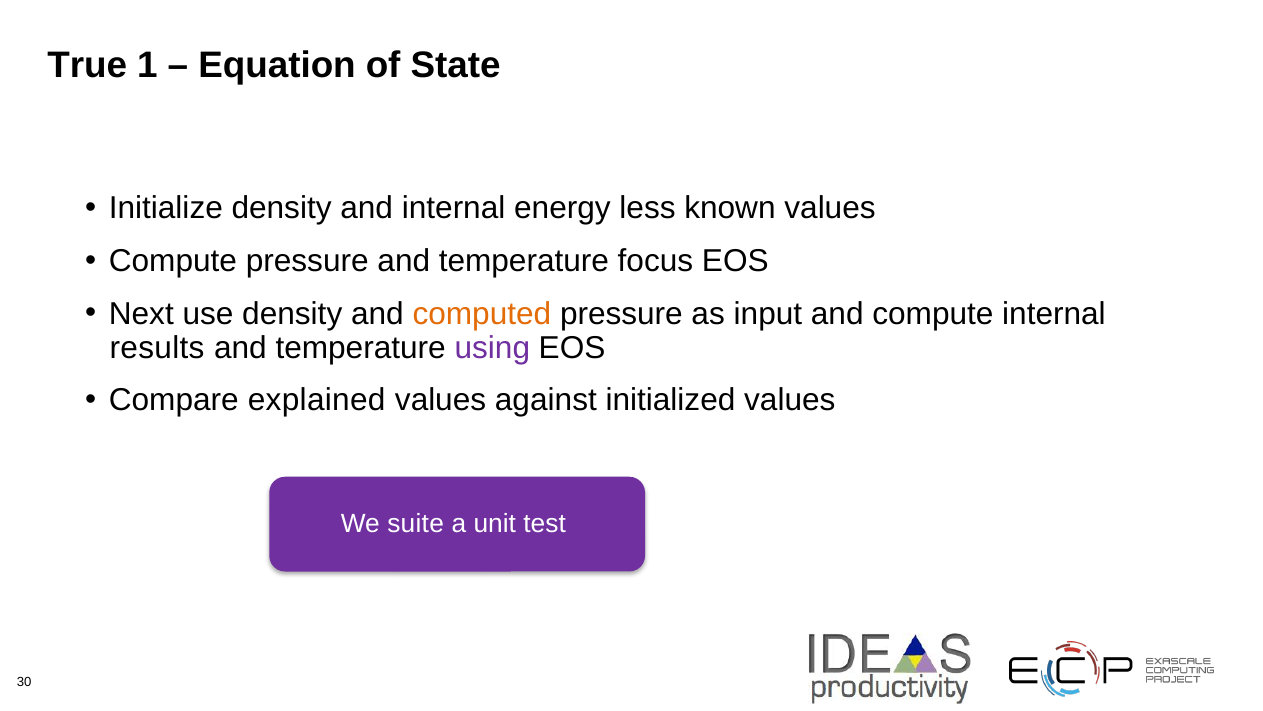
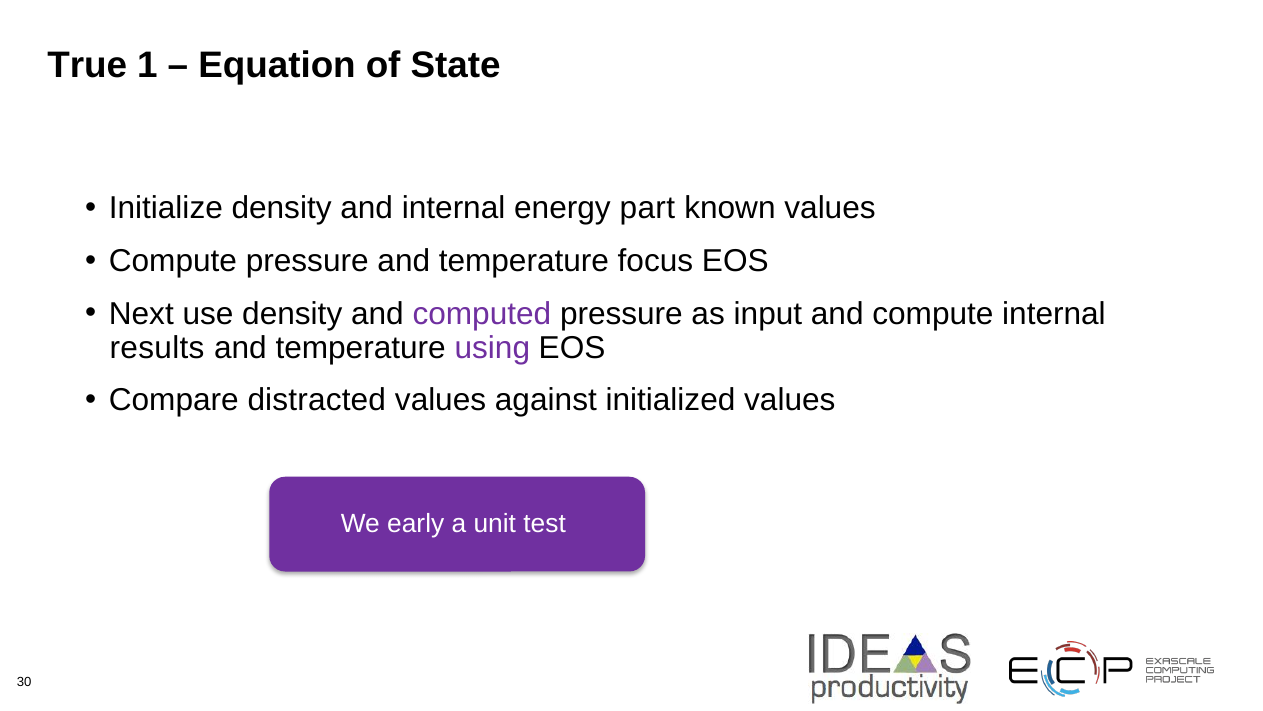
less: less -> part (647, 208)
computed colour: orange -> purple (482, 313)
explained: explained -> distracted (317, 400)
suite: suite -> early (416, 524)
